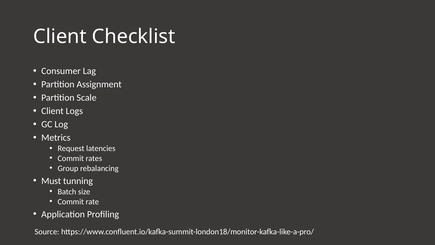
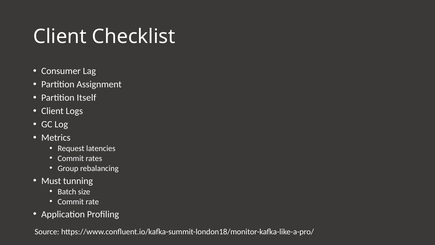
Scale: Scale -> Itself (87, 98)
